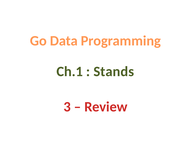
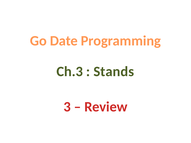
Data: Data -> Date (64, 41)
Ch.1: Ch.1 -> Ch.3 (70, 72)
